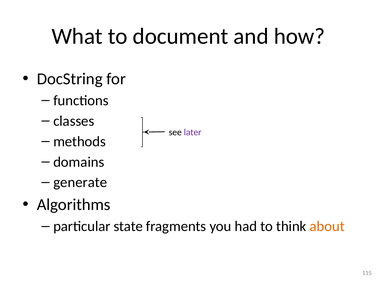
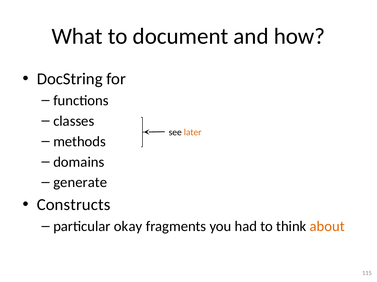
later colour: purple -> orange (193, 133)
Algorithms: Algorithms -> Constructs (74, 205)
state: state -> okay (128, 227)
